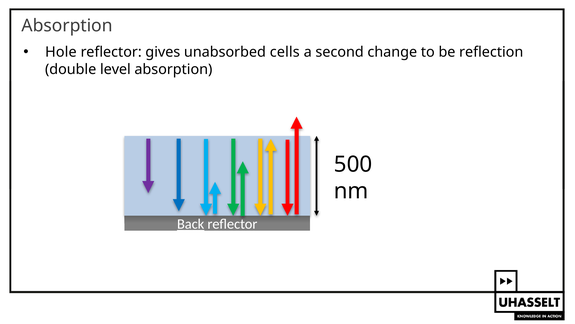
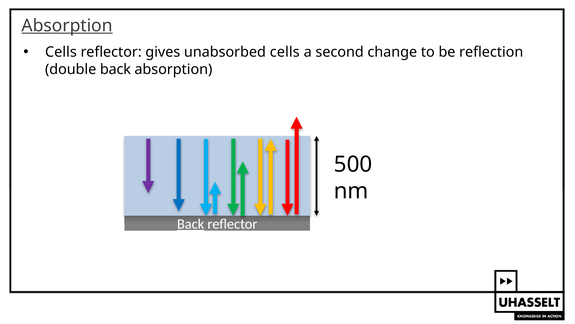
Absorption underline: none -> present (67, 26)
Hole: Hole -> Cells (61, 52)
double level: level -> back (115, 69)
